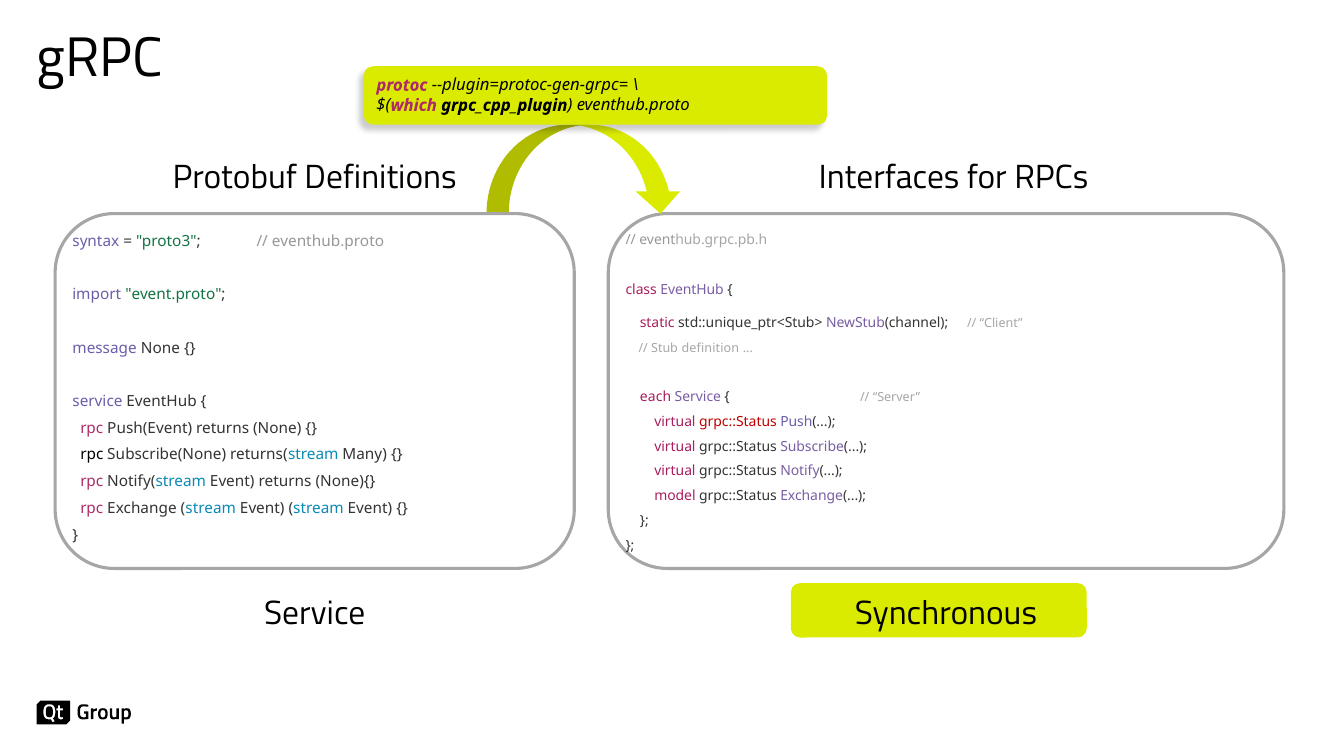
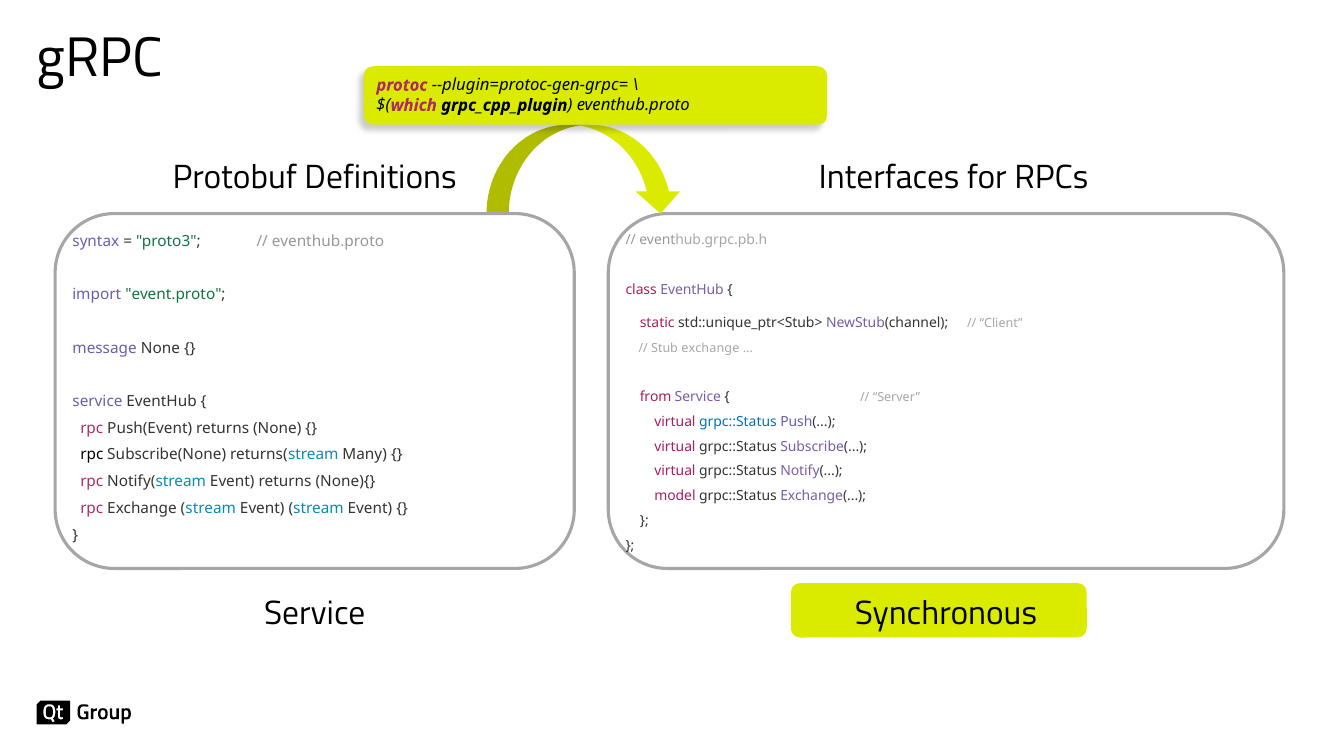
Stub definition: definition -> exchange (710, 348)
each: each -> from (656, 397)
grpc::Status colour: red -> blue (738, 422)
